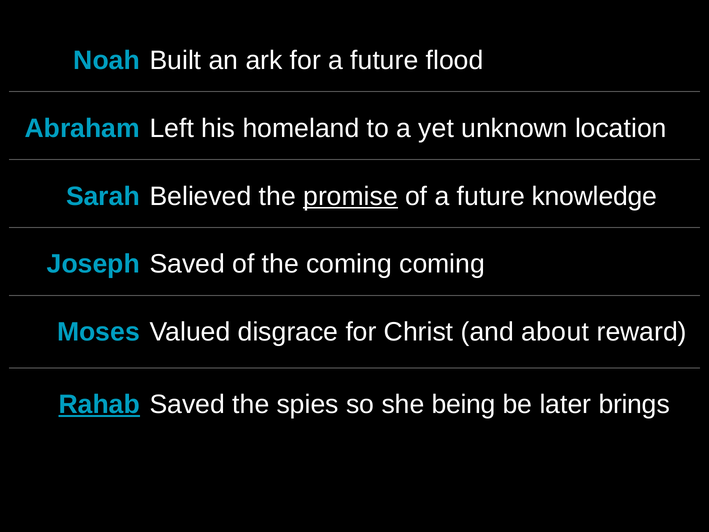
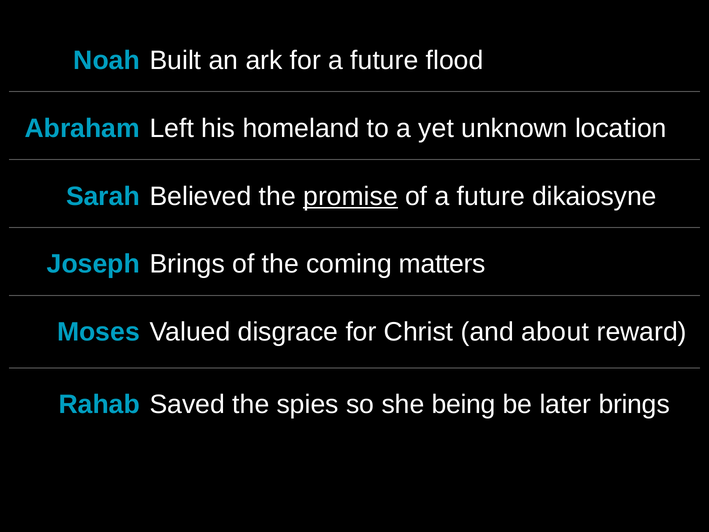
knowledge: knowledge -> dikaiosyne (594, 196)
Joseph Saved: Saved -> Brings (187, 264)
coming coming: coming -> matters (442, 264)
Rahab underline: present -> none (99, 404)
